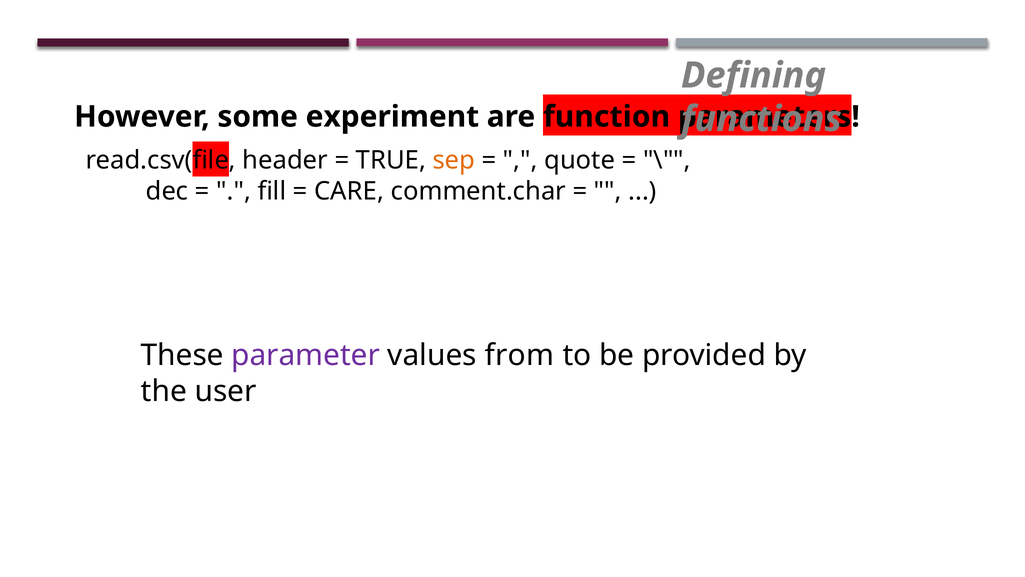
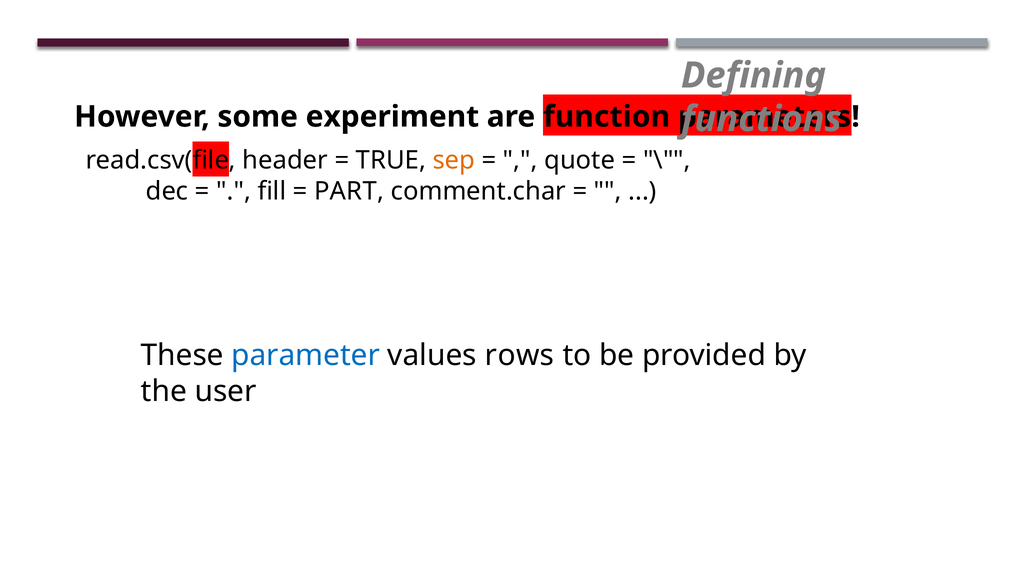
CARE: CARE -> PART (349, 191)
parameter colour: purple -> blue (306, 355)
from: from -> rows (520, 355)
